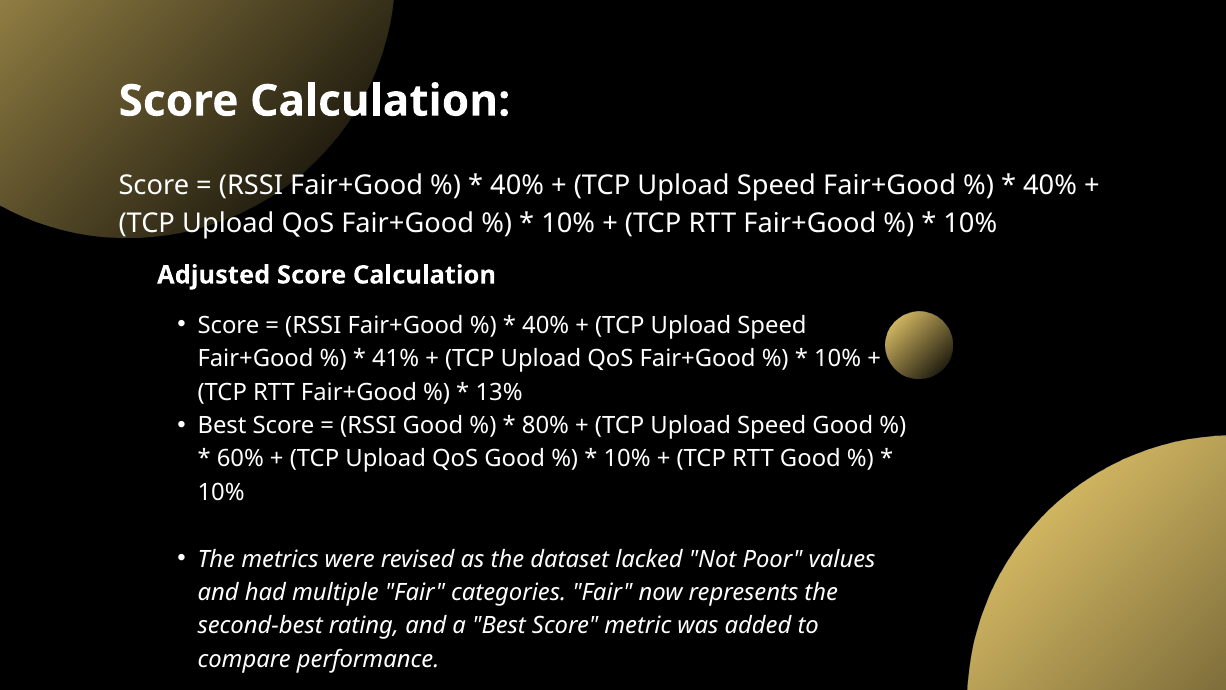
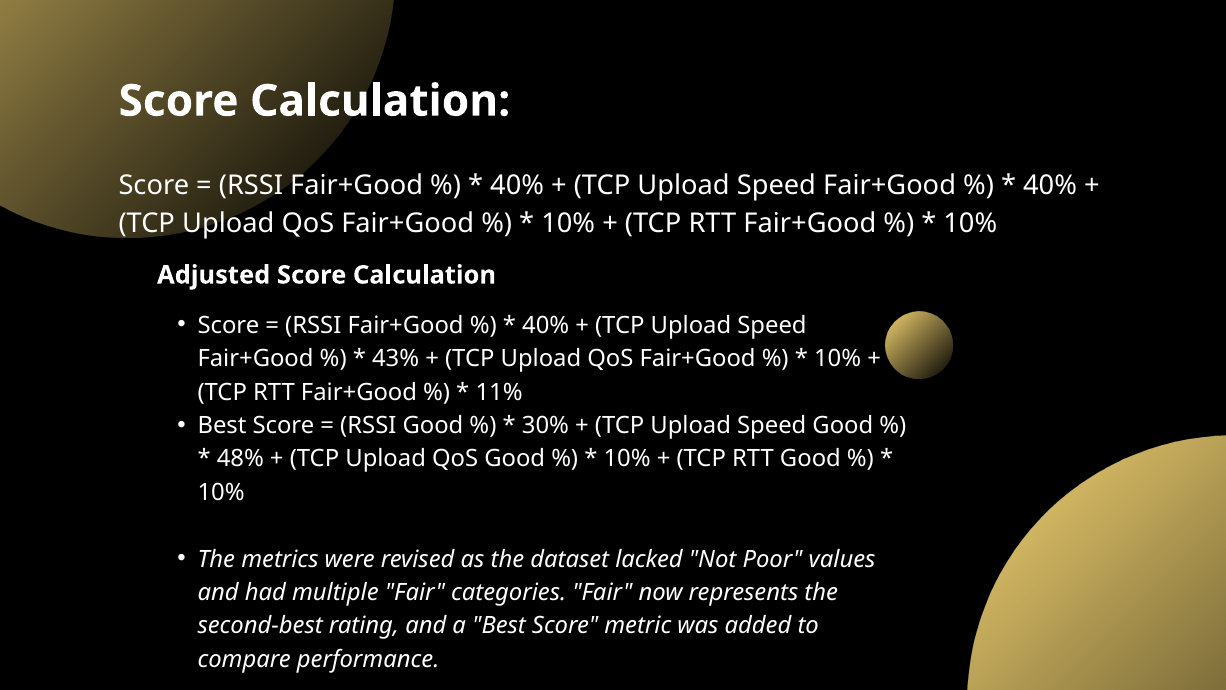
41%: 41% -> 43% (396, 359)
13%: 13% -> 11% (499, 392)
80%: 80% -> 30% (545, 425)
60%: 60% -> 48% (240, 459)
